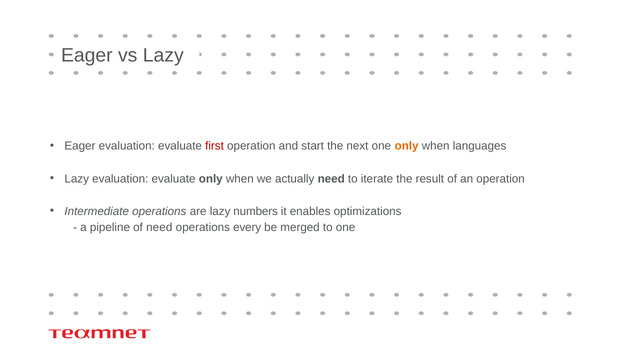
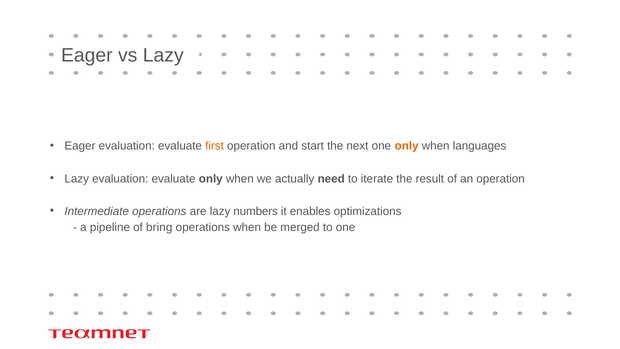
first colour: red -> orange (215, 146)
of need: need -> bring (159, 227)
operations every: every -> when (247, 227)
